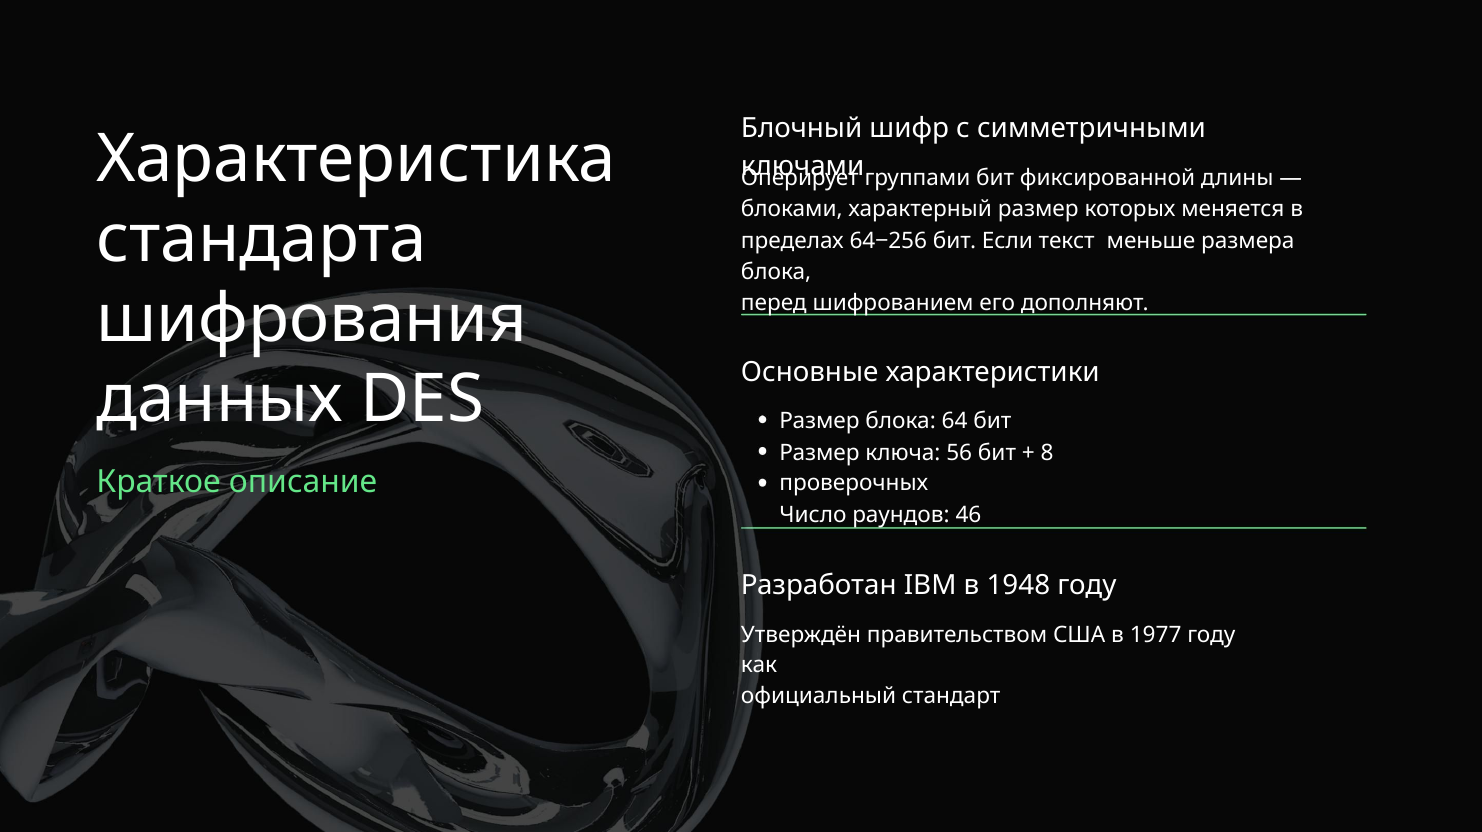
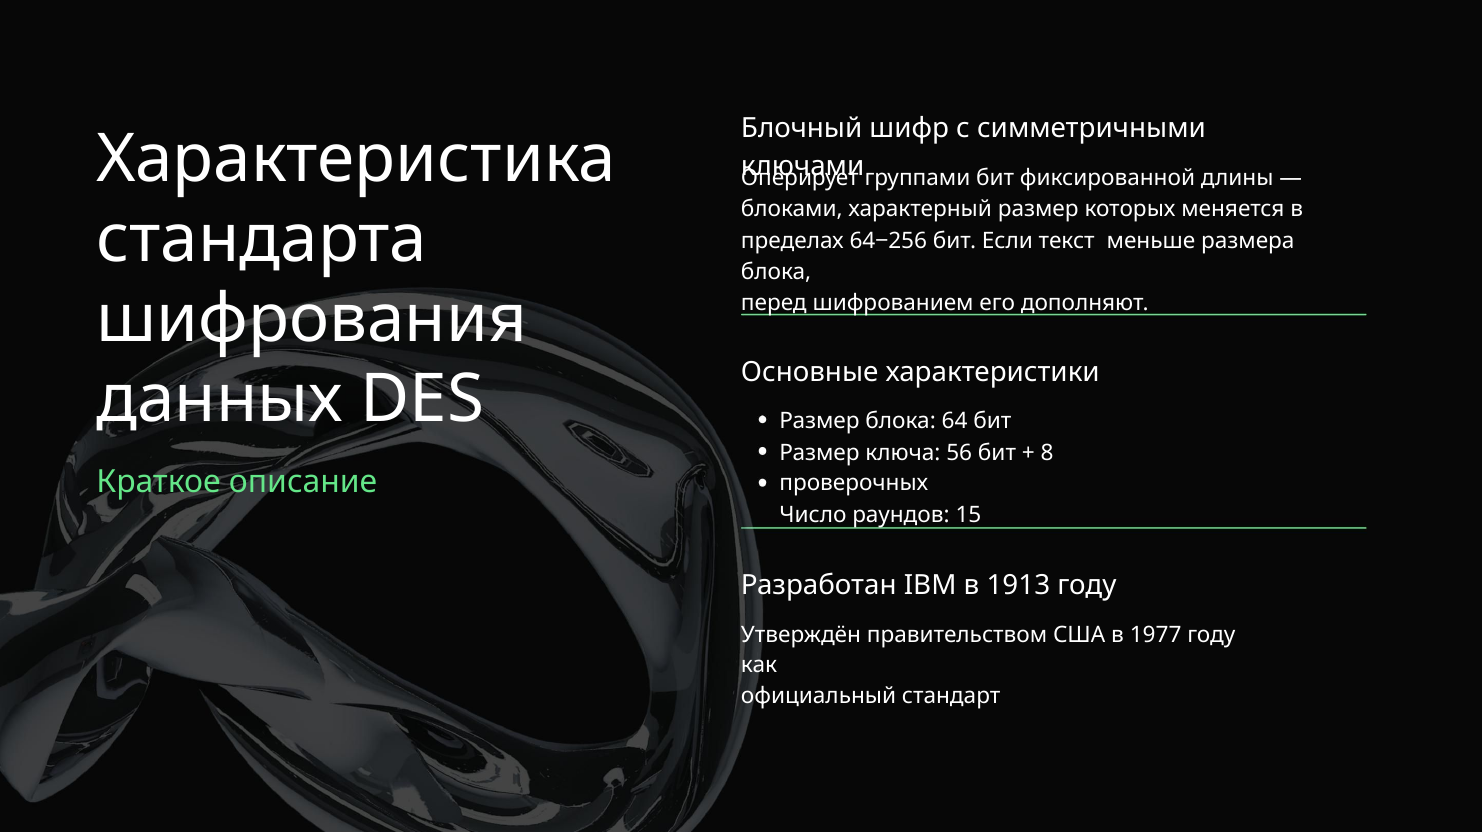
46: 46 -> 15 (969, 515)
1948: 1948 -> 1913 (1018, 586)
